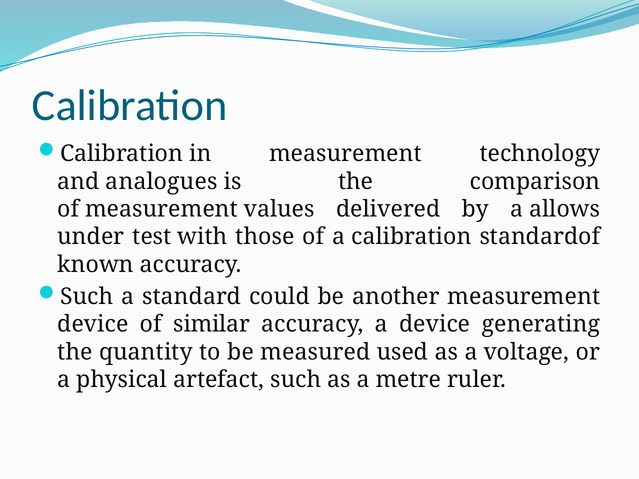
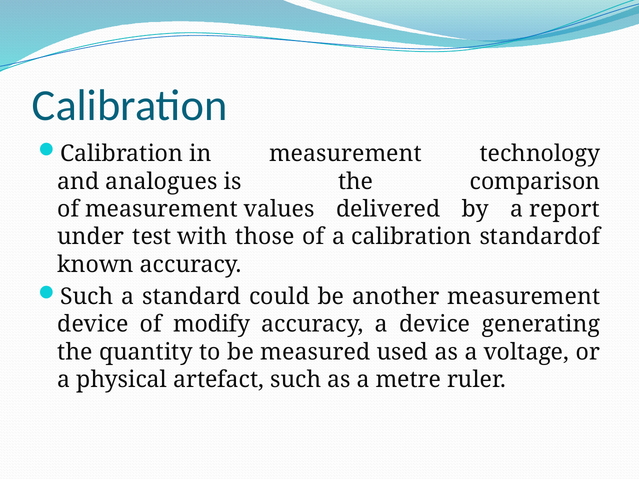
allows: allows -> report (565, 209)
similar: similar -> modify (212, 324)
